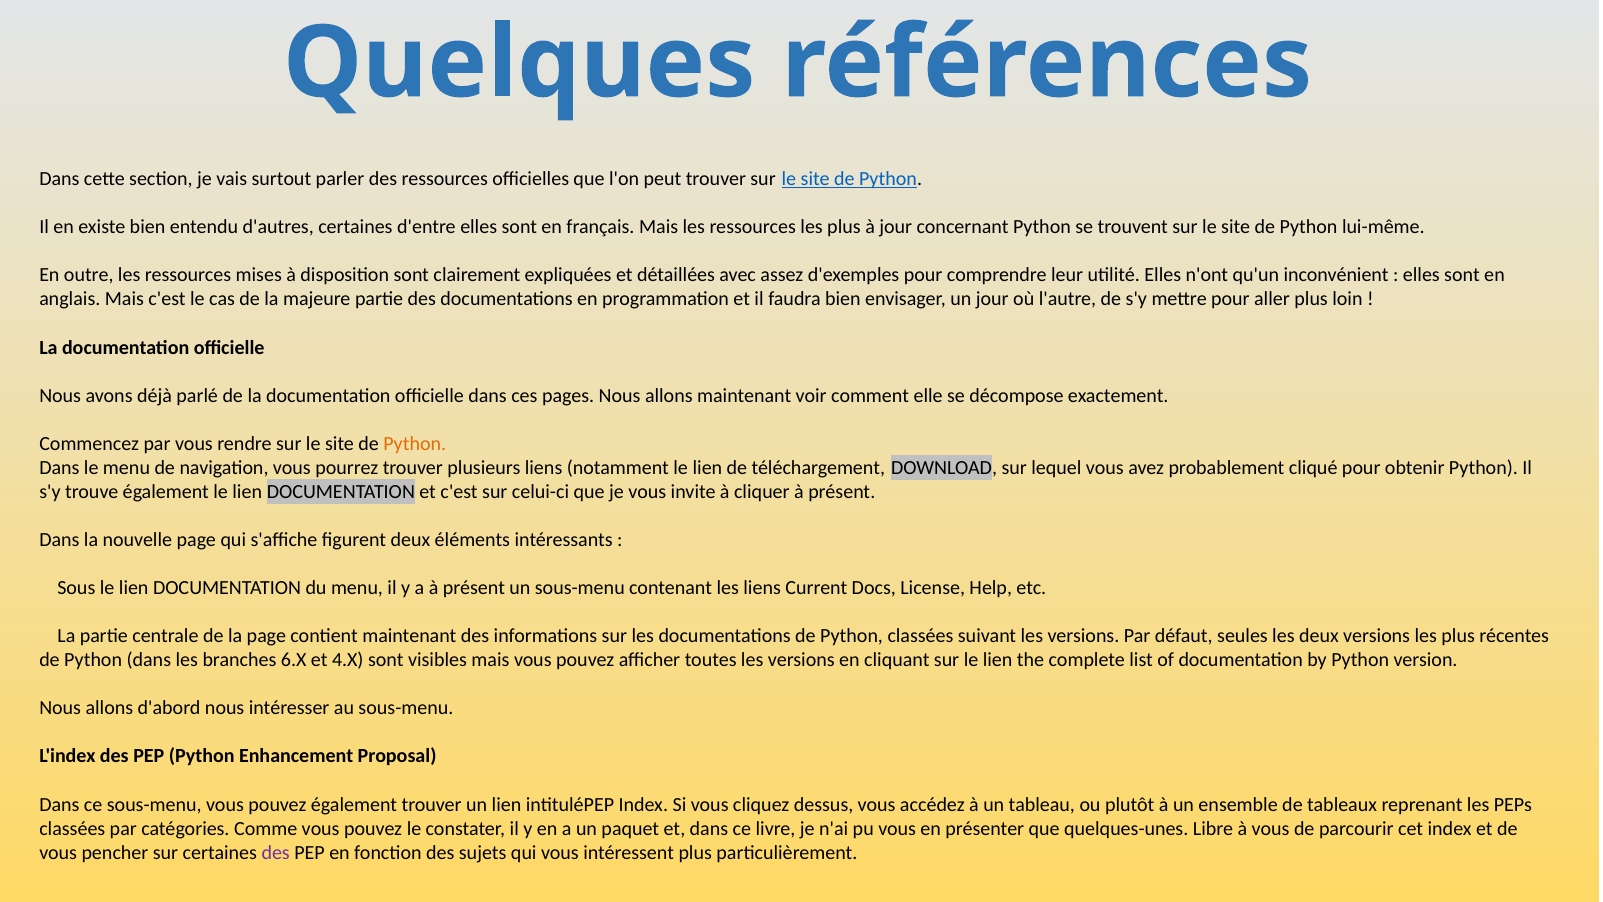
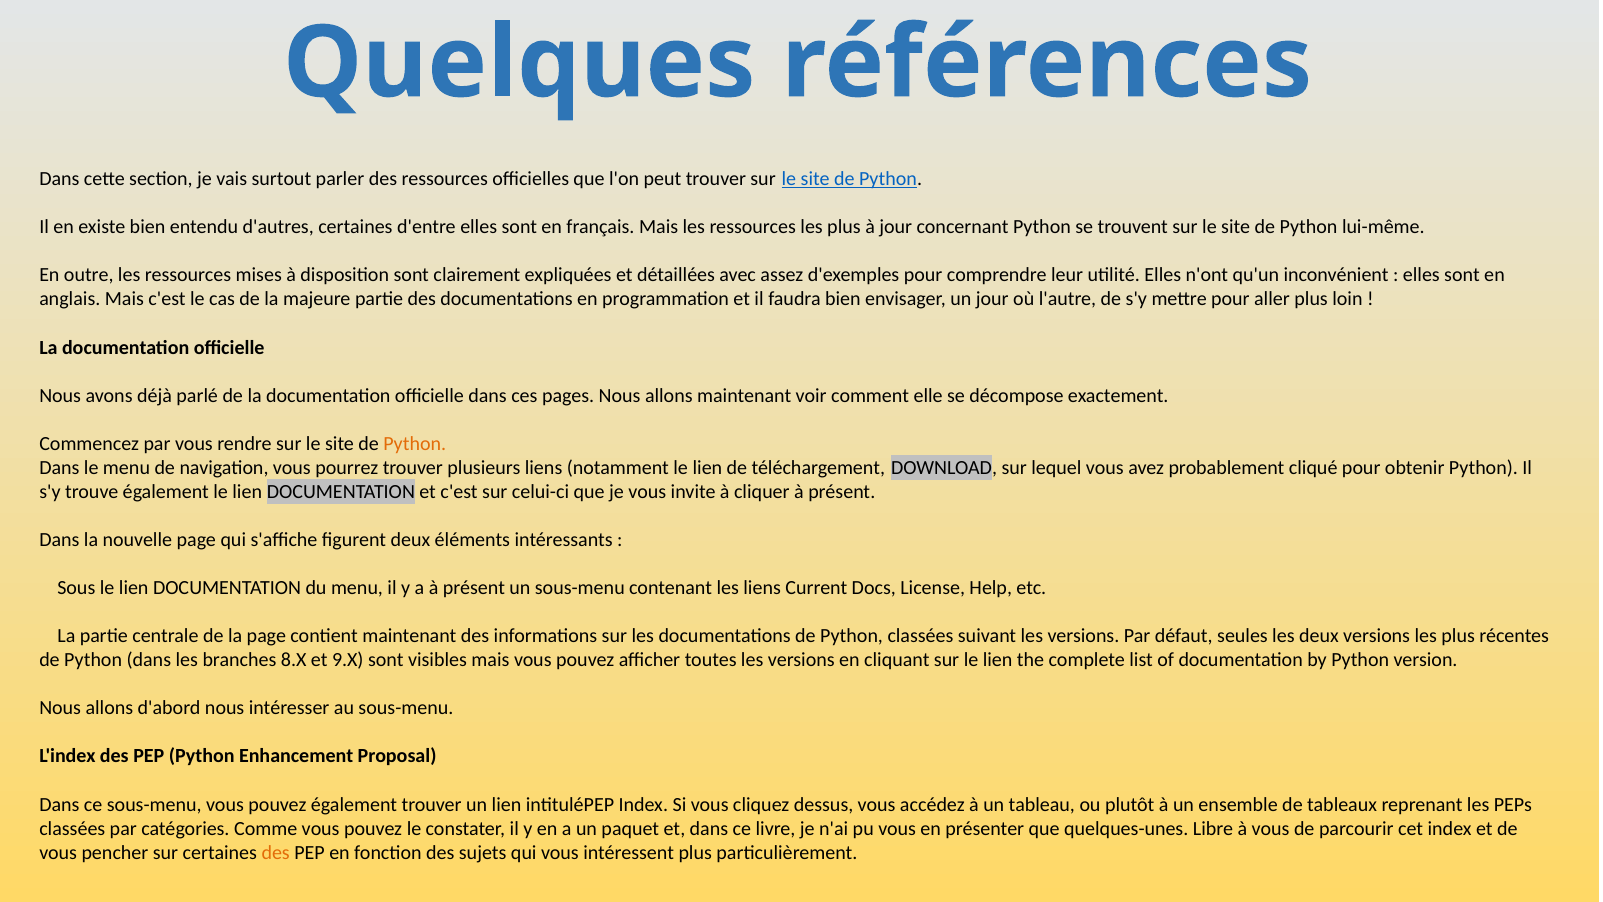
6.X: 6.X -> 8.X (294, 660)
4.X: 4.X -> 9.X (348, 660)
des colour: purple -> orange (276, 852)
